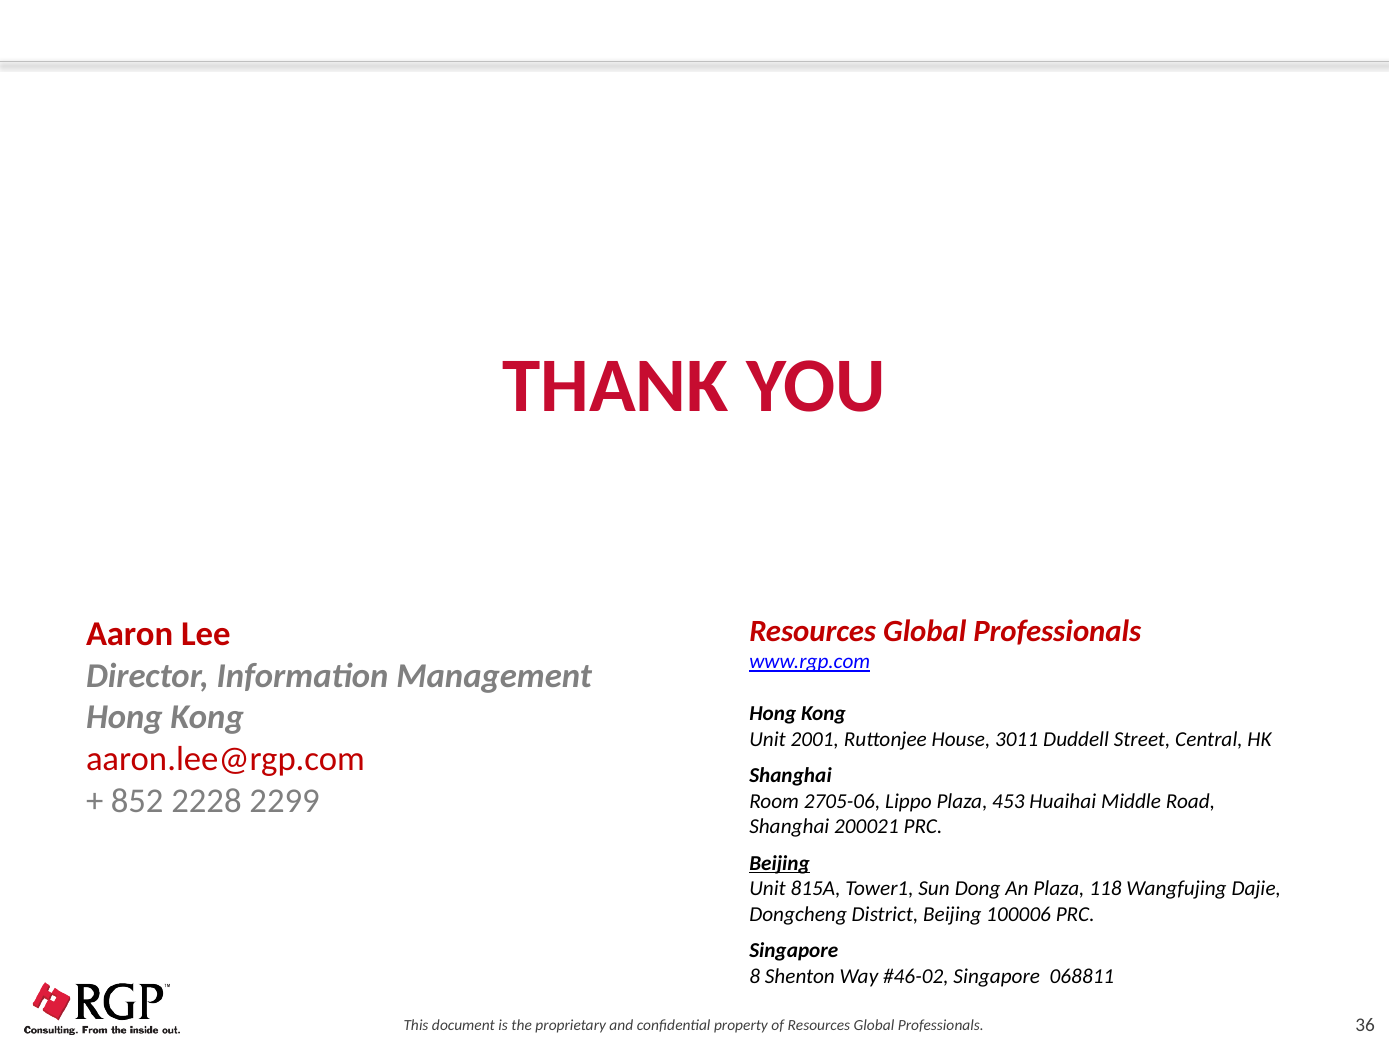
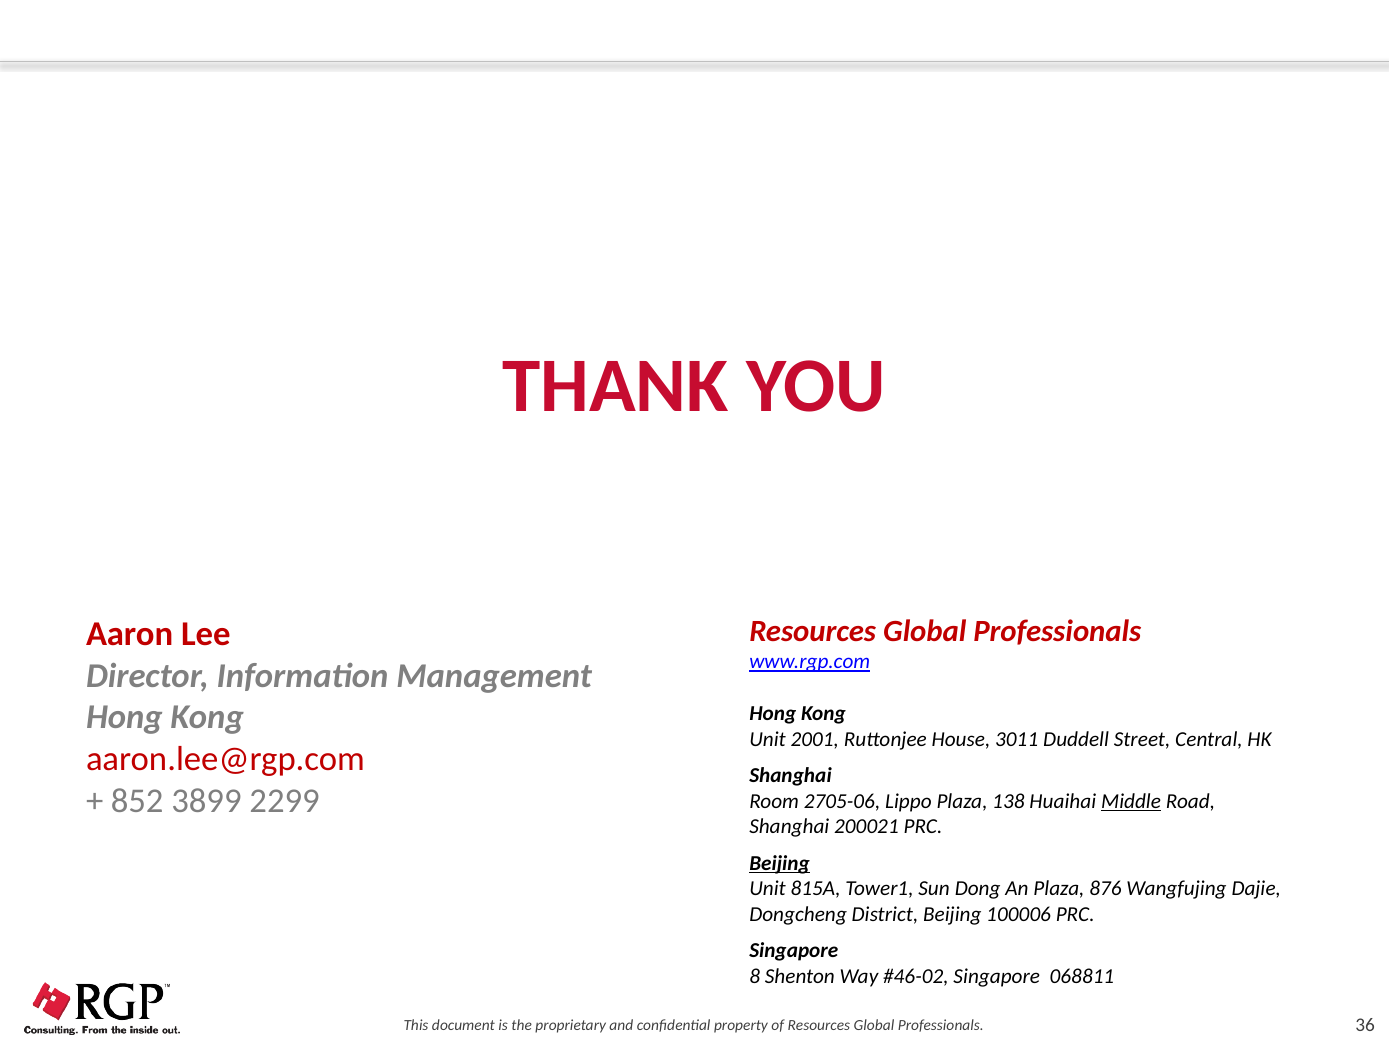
2228: 2228 -> 3899 (206, 801)
453: 453 -> 138 (1008, 801)
Middle underline: none -> present (1131, 801)
118: 118 -> 876 (1105, 888)
